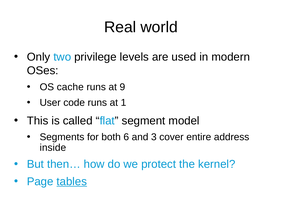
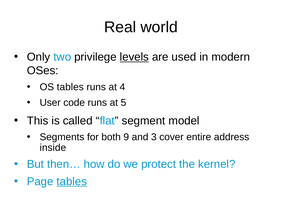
levels underline: none -> present (134, 57)
OS cache: cache -> tables (70, 87)
9: 9 -> 4 (122, 87)
1: 1 -> 5 (123, 103)
6: 6 -> 9 (126, 137)
